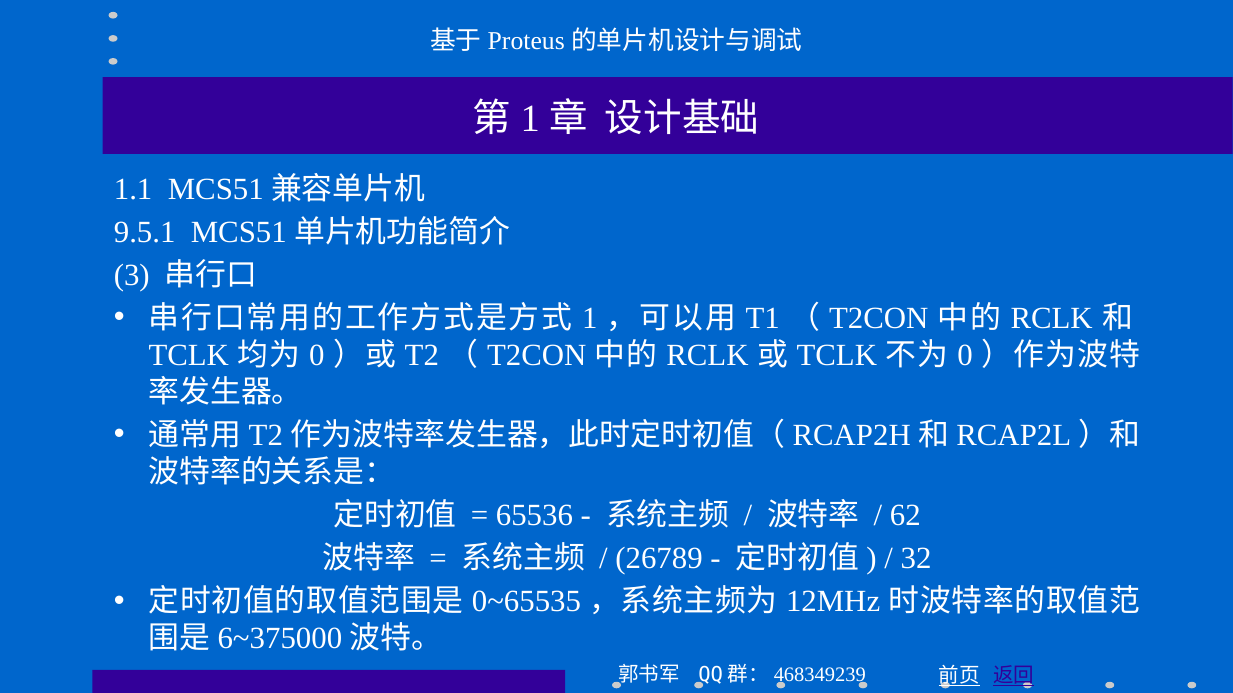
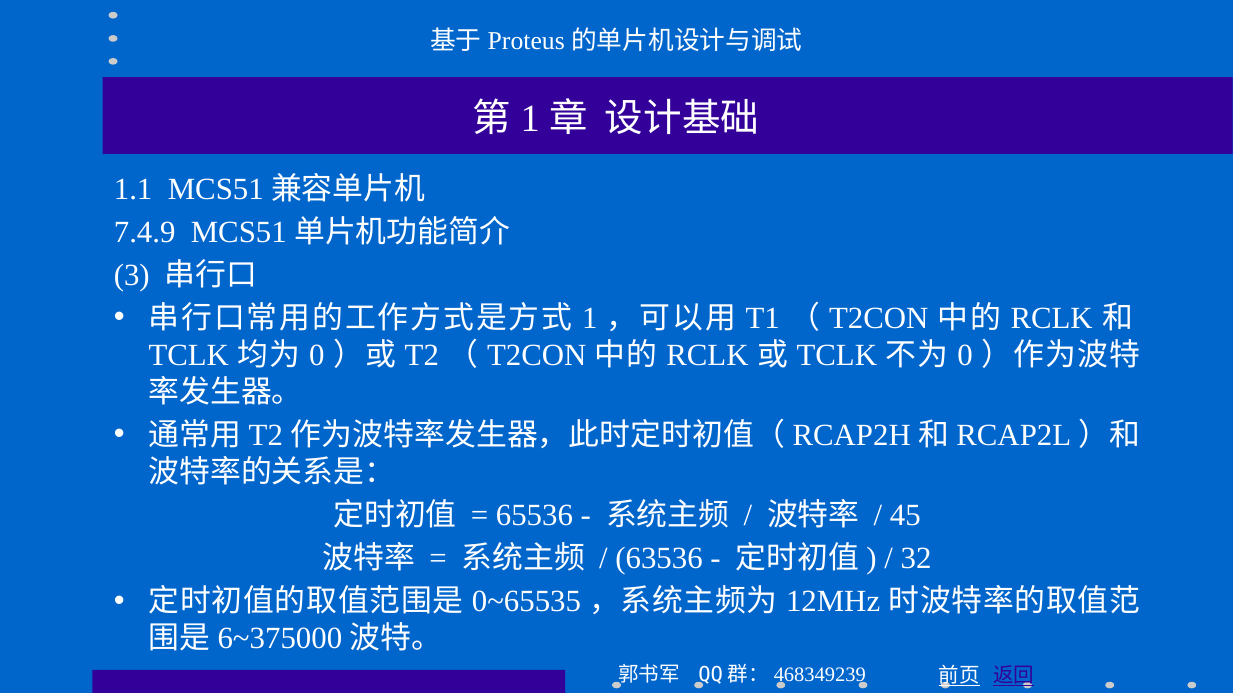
9.5.1: 9.5.1 -> 7.4.9 (145, 232)
62: 62 -> 45 (905, 516)
26789: 26789 -> 63536 (659, 559)
